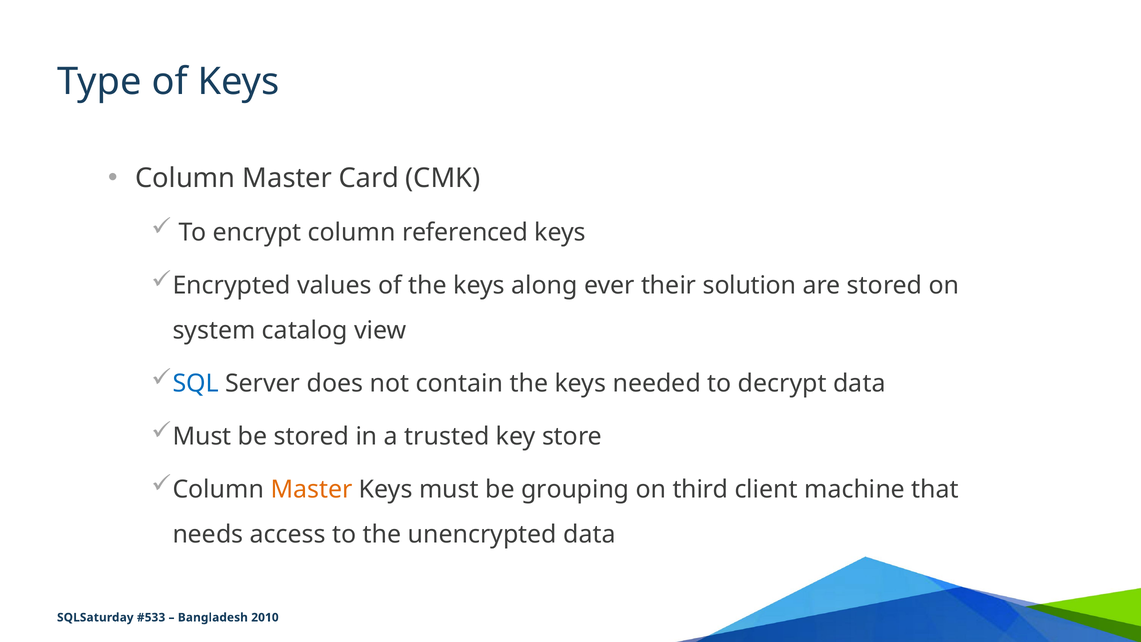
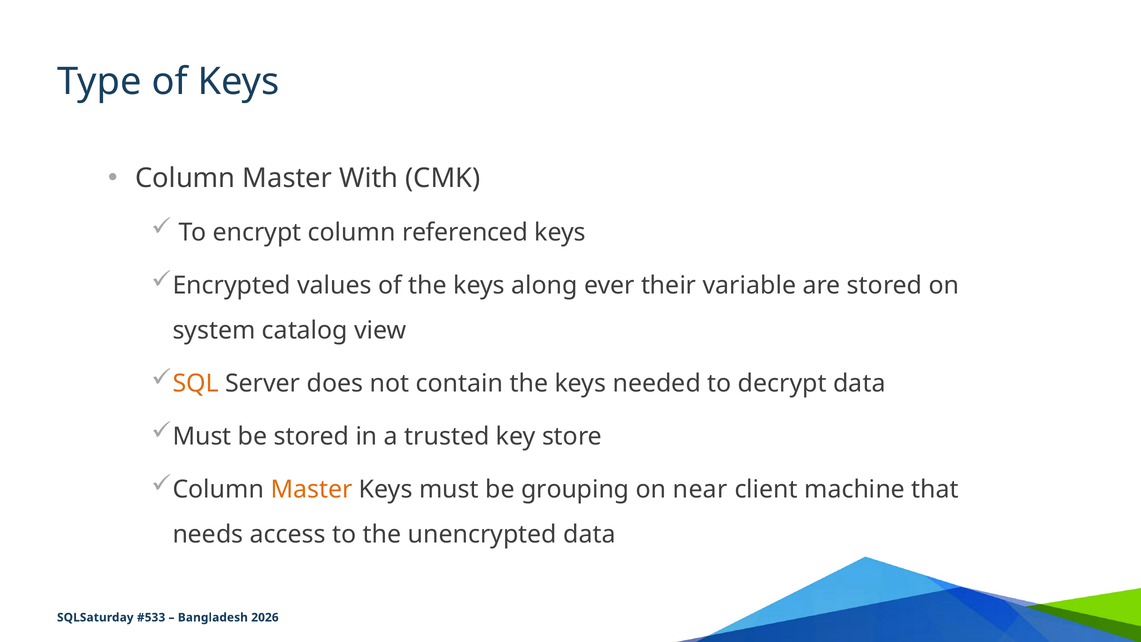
Card: Card -> With (369, 178)
solution: solution -> variable (749, 285)
SQL colour: blue -> orange (196, 383)
third: third -> near (700, 489)
2010: 2010 -> 2026 (265, 617)
